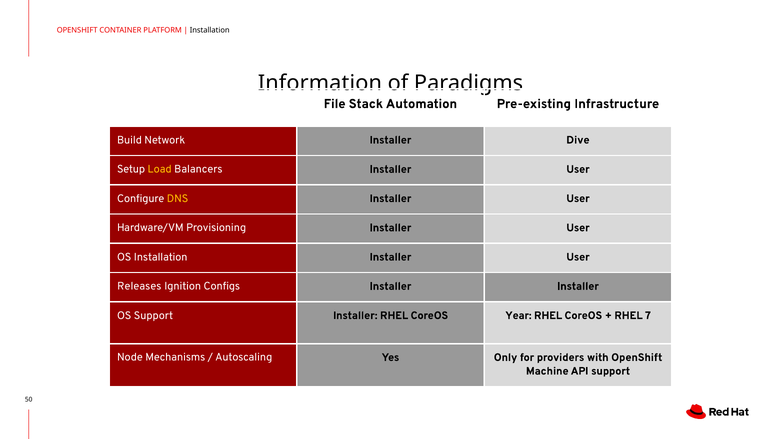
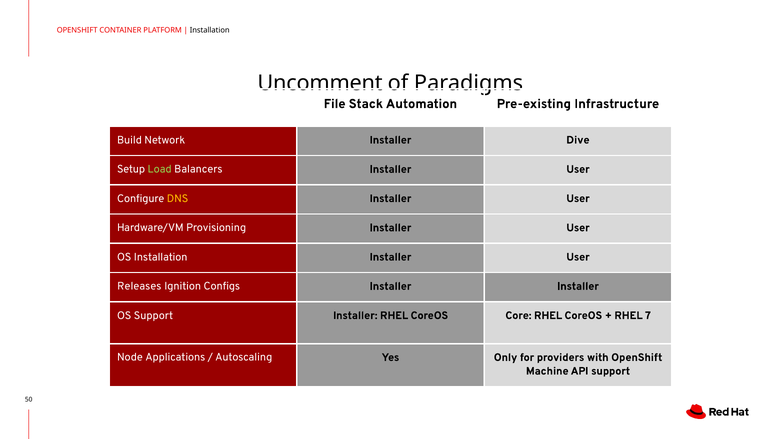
Information: Information -> Uncomment (320, 83)
Load colour: yellow -> light green (160, 169)
Year: Year -> Core (518, 316)
Mechanisms: Mechanisms -> Applications (175, 358)
